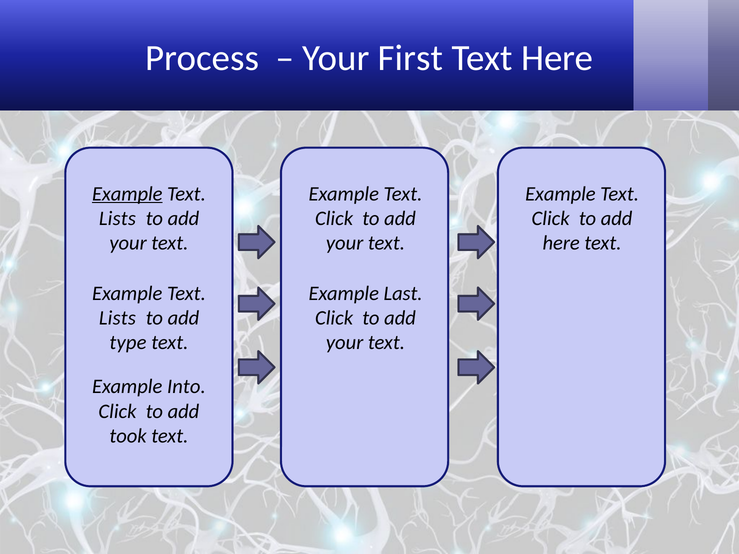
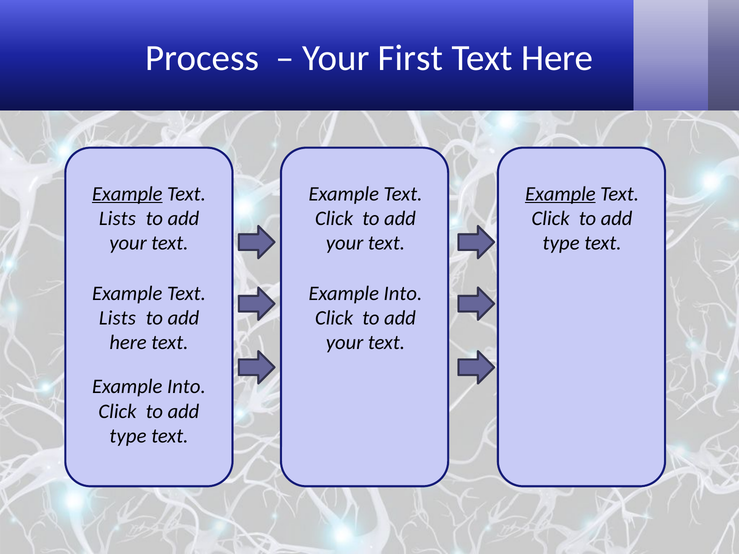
Example underline: none -> present (560, 194)
here: here -> type (561, 243)
Last: Last -> Into (403, 293)
type: type -> here (128, 343)
took: took -> type (128, 436)
